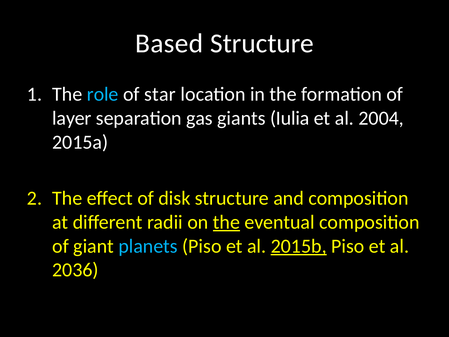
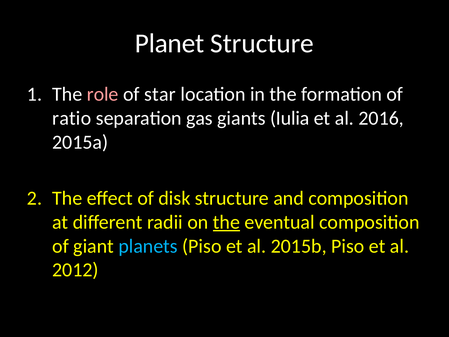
Based: Based -> Planet (170, 43)
role colour: light blue -> pink (103, 94)
layer: layer -> ratio (72, 118)
2004: 2004 -> 2016 (381, 118)
2015b underline: present -> none (299, 246)
2036: 2036 -> 2012 (75, 270)
